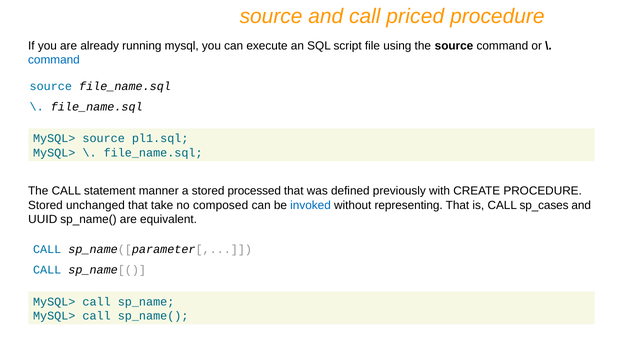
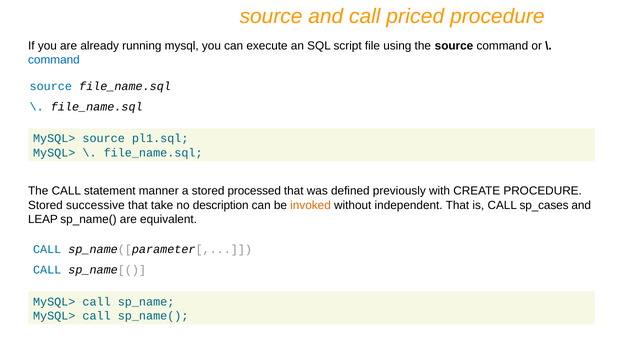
unchanged: unchanged -> successive (95, 205)
composed: composed -> description (221, 205)
invoked colour: blue -> orange (311, 205)
representing: representing -> independent (409, 205)
UUID: UUID -> LEAP (43, 219)
